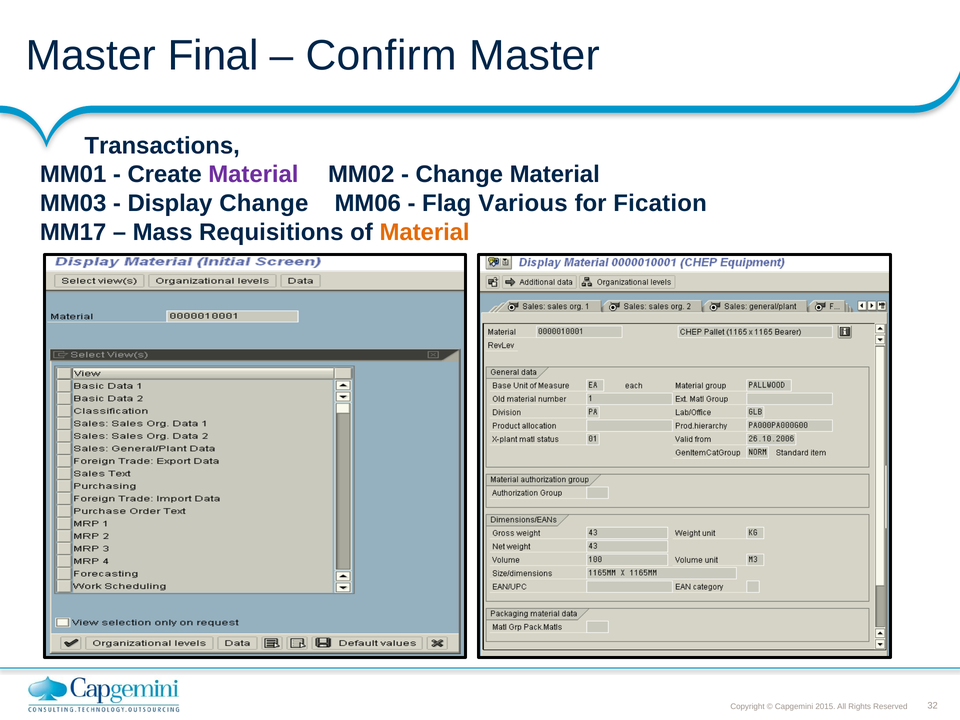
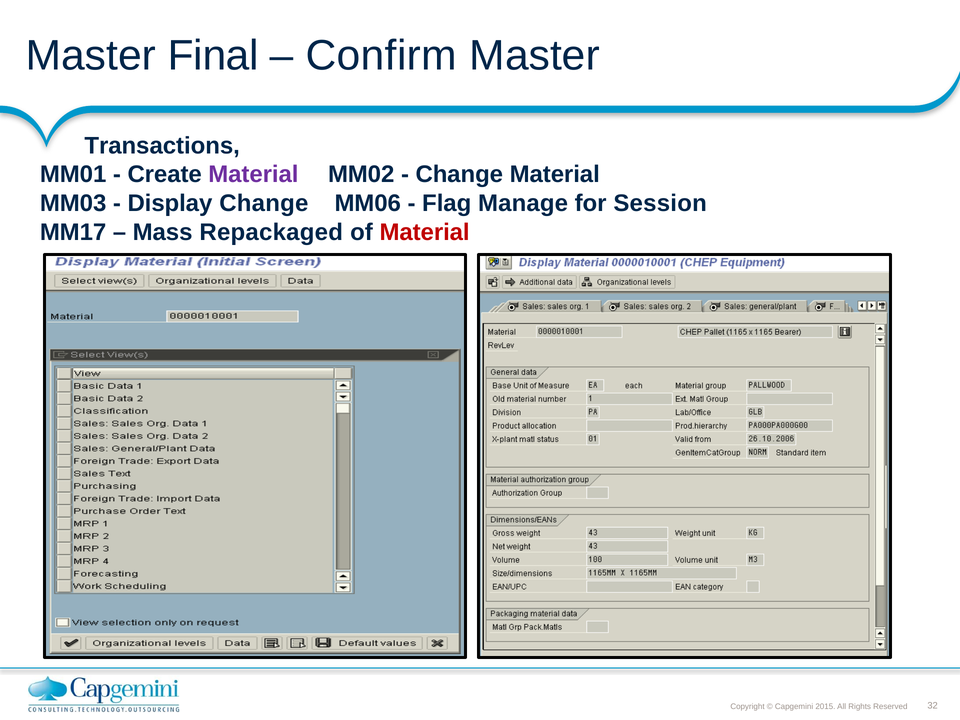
Various: Various -> Manage (523, 203)
Fication: Fication -> Session (660, 203)
Requisitions: Requisitions -> Repackaged (271, 232)
Material colour: orange -> red (425, 232)
